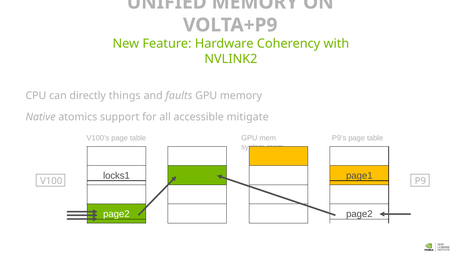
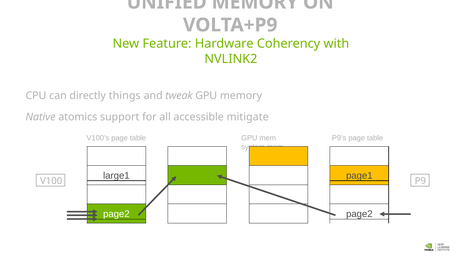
faults: faults -> tweak (179, 96)
locks1: locks1 -> large1 (116, 175)
